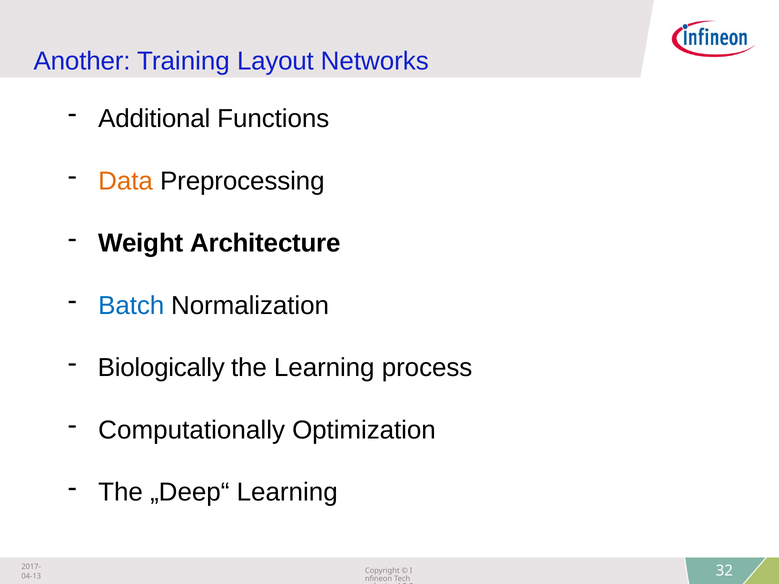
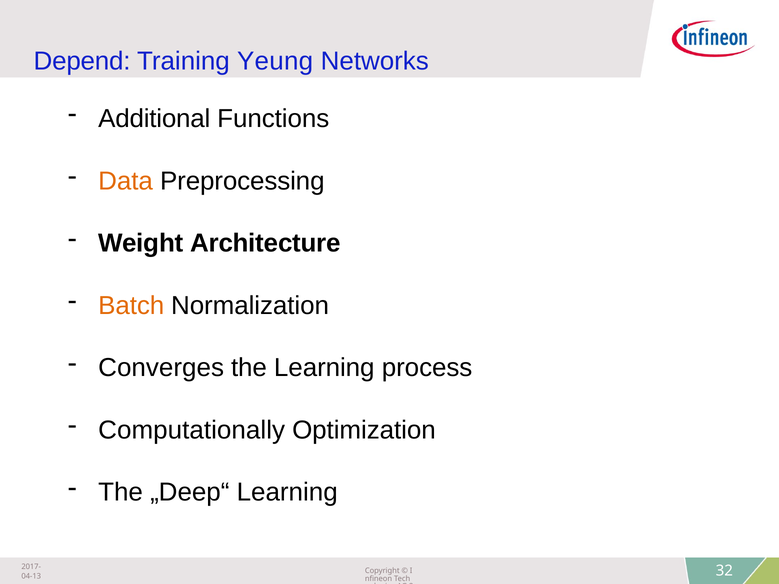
Another: Another -> Depend (82, 61)
Training Layout: Layout -> Yeung (275, 61)
Batch colour: blue -> orange (131, 306)
Biologically: Biologically -> Converges (161, 368)
